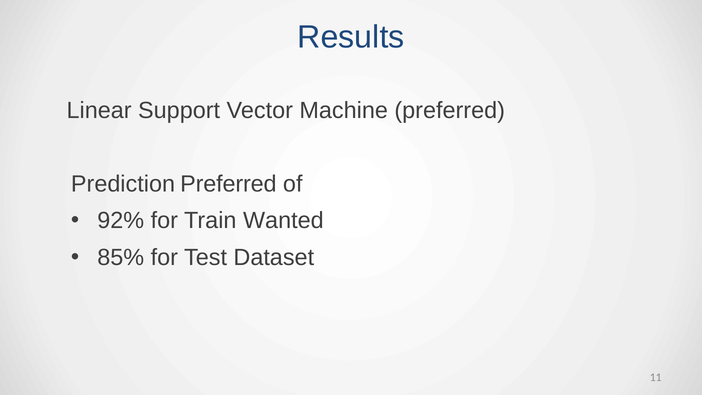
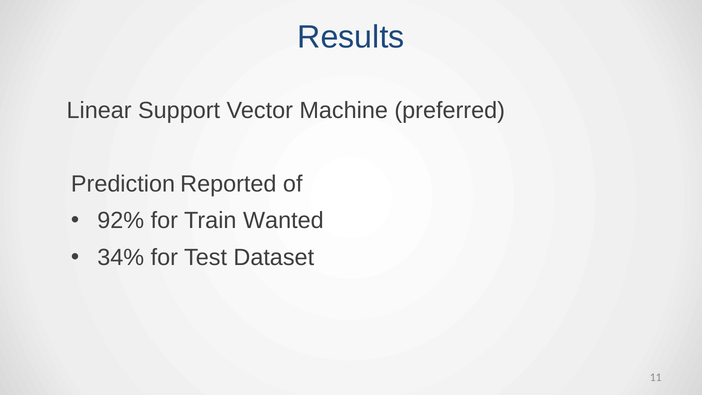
Prediction Preferred: Preferred -> Reported (228, 184)
85%: 85% -> 34% (121, 258)
